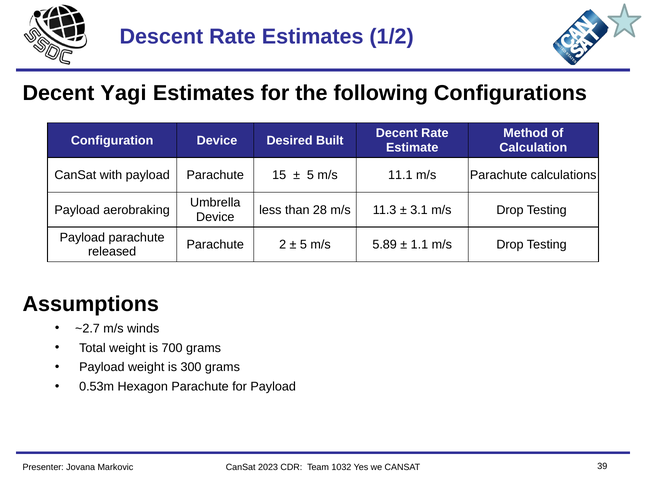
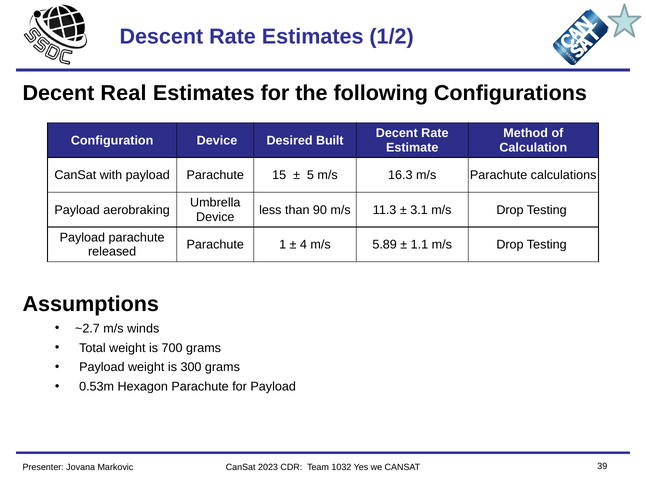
Yagi: Yagi -> Real (124, 93)
11.1: 11.1 -> 16.3 (400, 175)
28: 28 -> 90 (320, 210)
2: 2 -> 1 (283, 244)
5: 5 -> 4 (303, 244)
